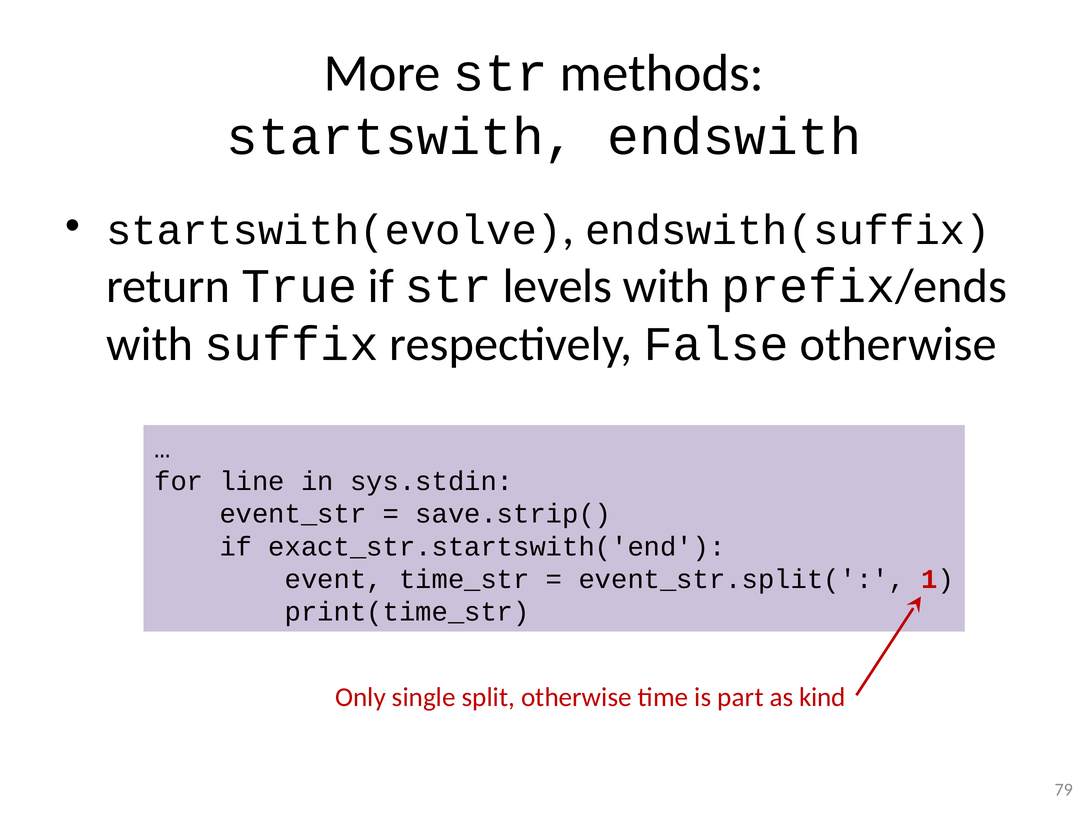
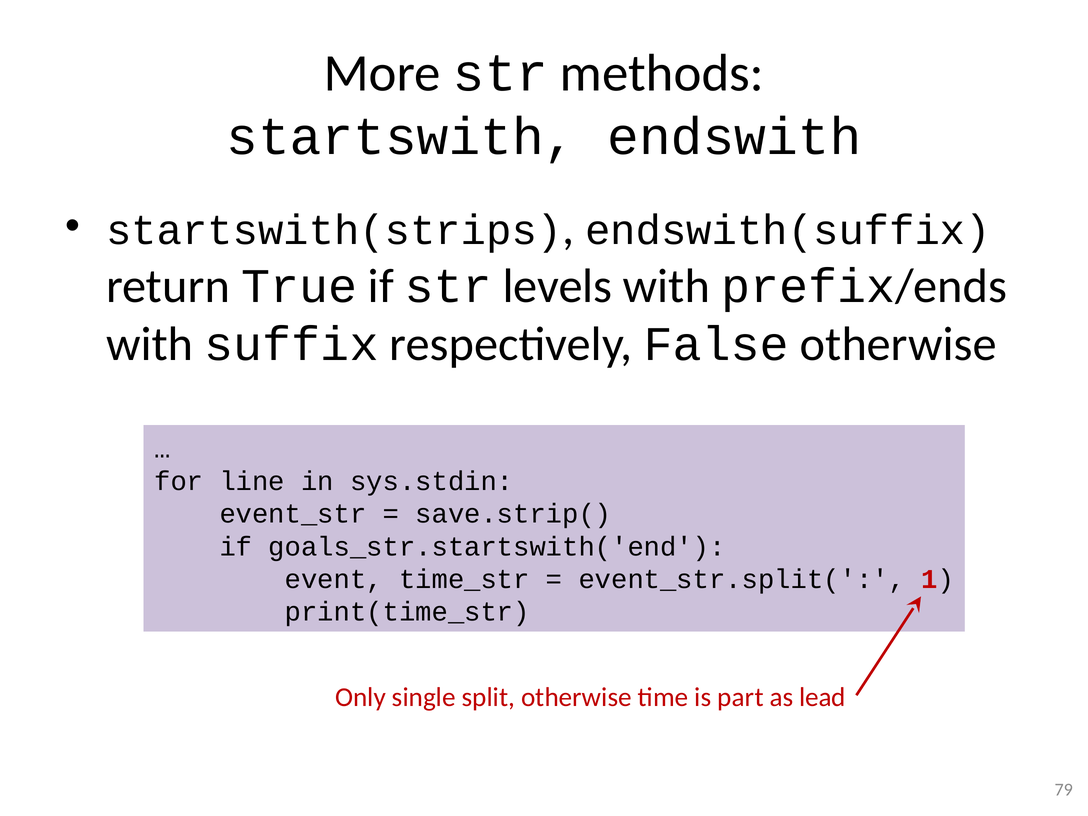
startswith(evolve: startswith(evolve -> startswith(strips (334, 230)
exact_str.startswith('end: exact_str.startswith('end -> goals_str.startswith('end (497, 547)
kind: kind -> lead (822, 697)
